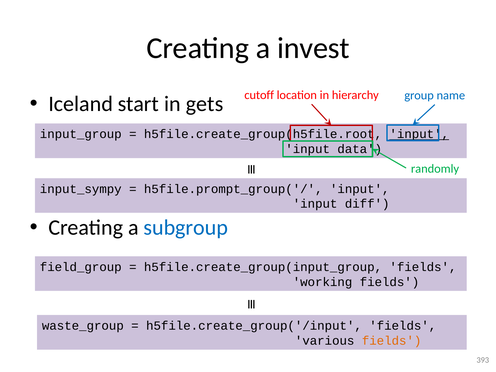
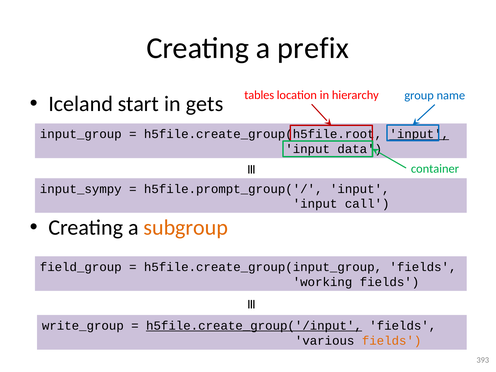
invest: invest -> prefix (313, 48)
cutoff: cutoff -> tables (259, 95)
randomly: randomly -> container (435, 169)
diff: diff -> call (367, 204)
subgroup colour: blue -> orange (186, 228)
waste_group: waste_group -> write_group (83, 326)
h5file.create_group('/input underline: none -> present (254, 326)
